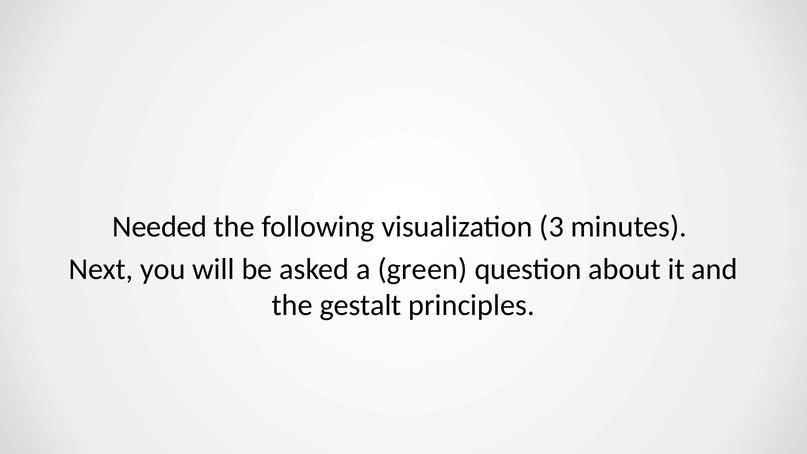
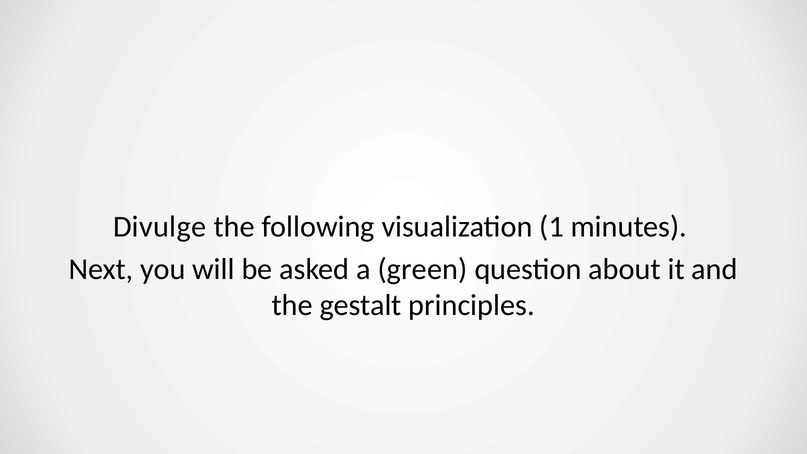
Needed: Needed -> Divulge (160, 227)
3: 3 -> 1 (552, 227)
